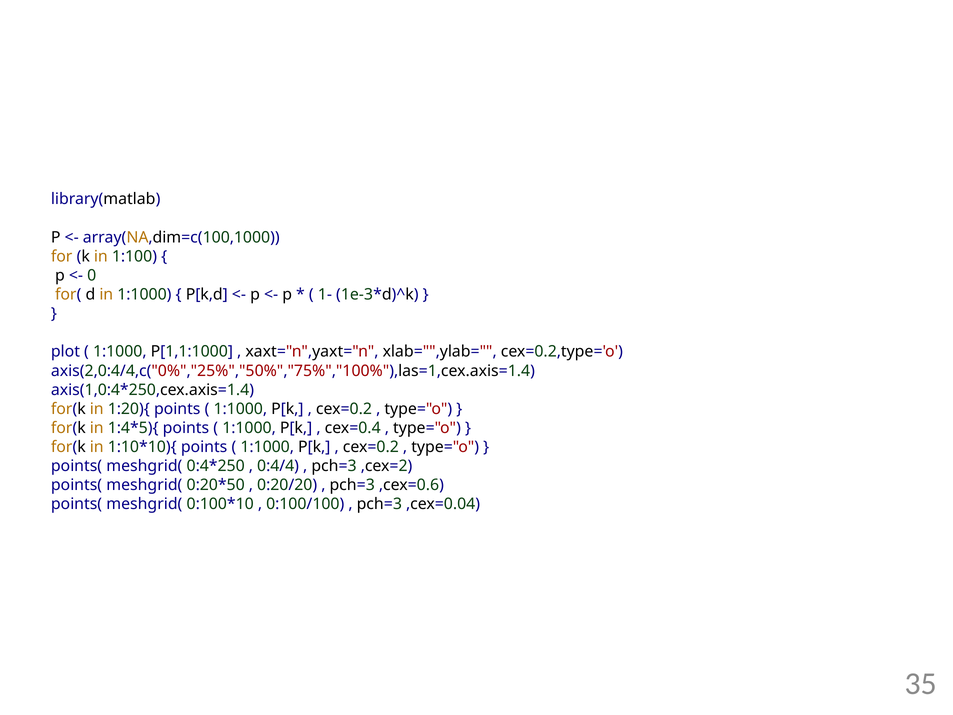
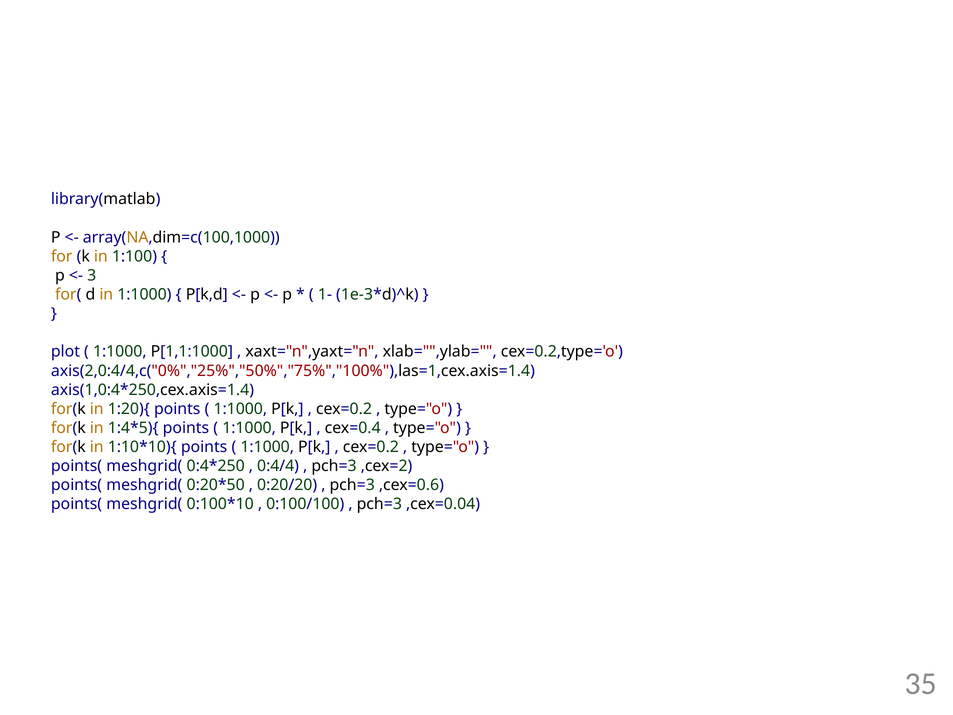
0: 0 -> 3 (92, 275)
